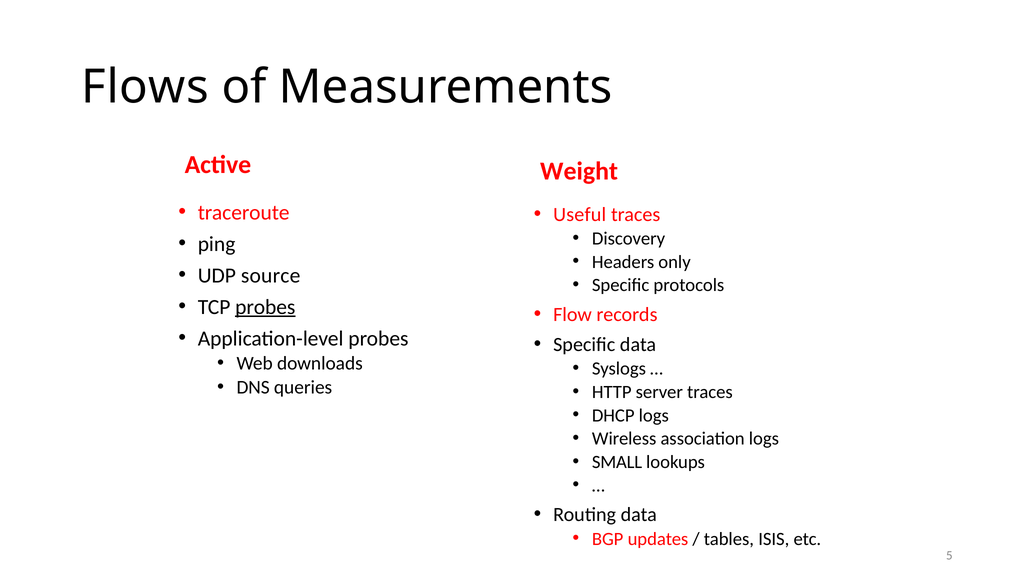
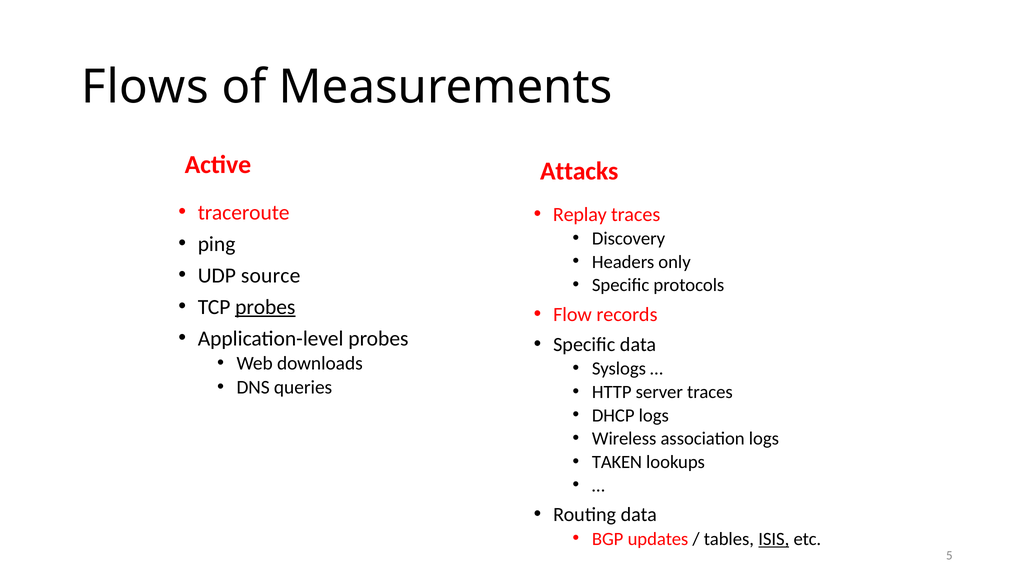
Weight: Weight -> Attacks (579, 171)
Useful: Useful -> Replay (580, 214)
SMALL: SMALL -> TAKEN (617, 462)
ISIS underline: none -> present (774, 539)
